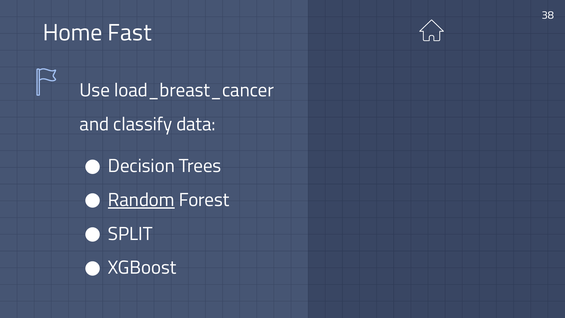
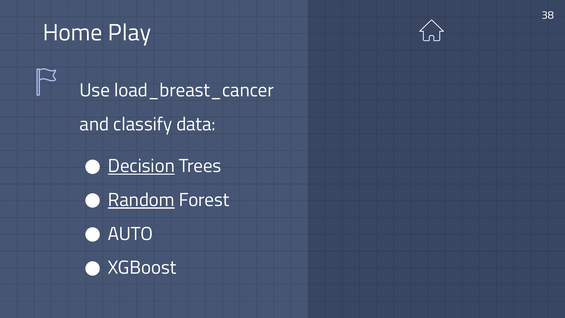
Fast: Fast -> Play (130, 33)
Decision underline: none -> present (141, 166)
SPLIT: SPLIT -> AUTO (130, 234)
